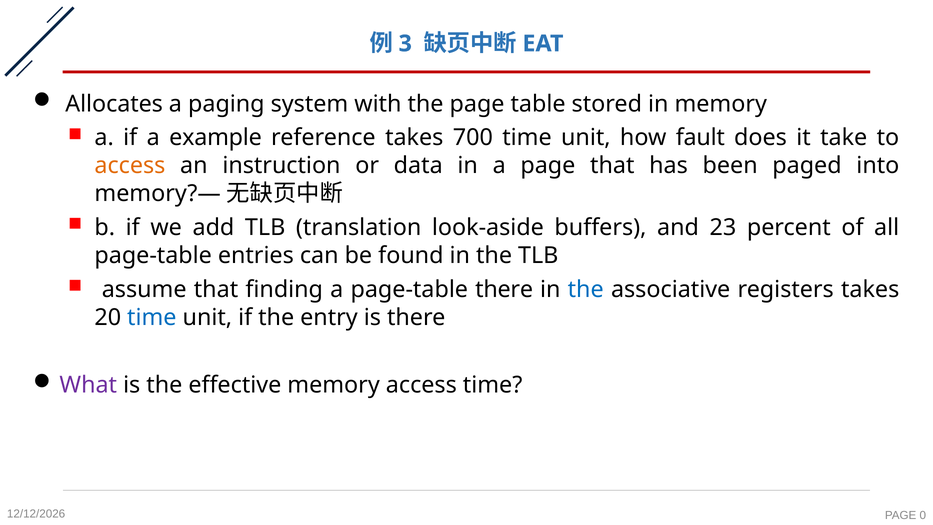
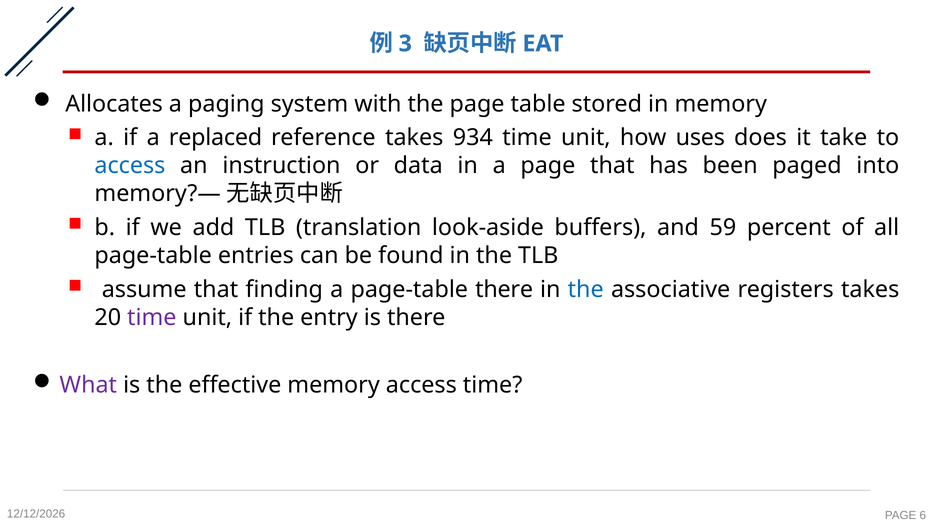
example: example -> replaced (216, 138)
700: 700 -> 934 (473, 138)
fault: fault -> uses (700, 138)
access colour: orange -> blue (130, 166)
23: 23 -> 59 (723, 228)
time colour: blue -> purple (152, 317)
0: 0 -> 6 (923, 515)
